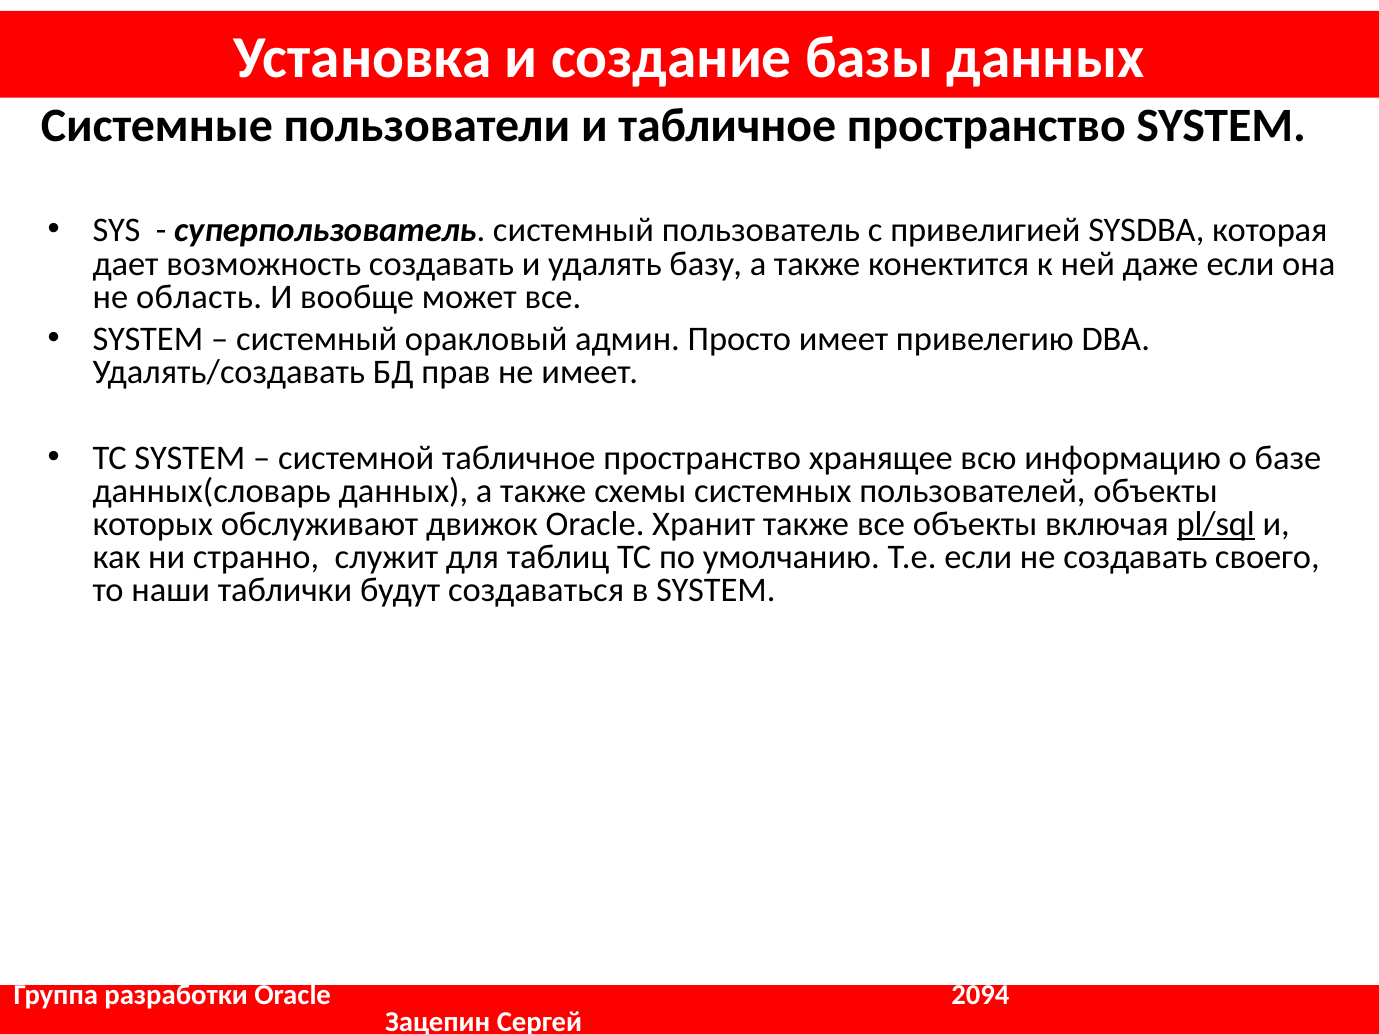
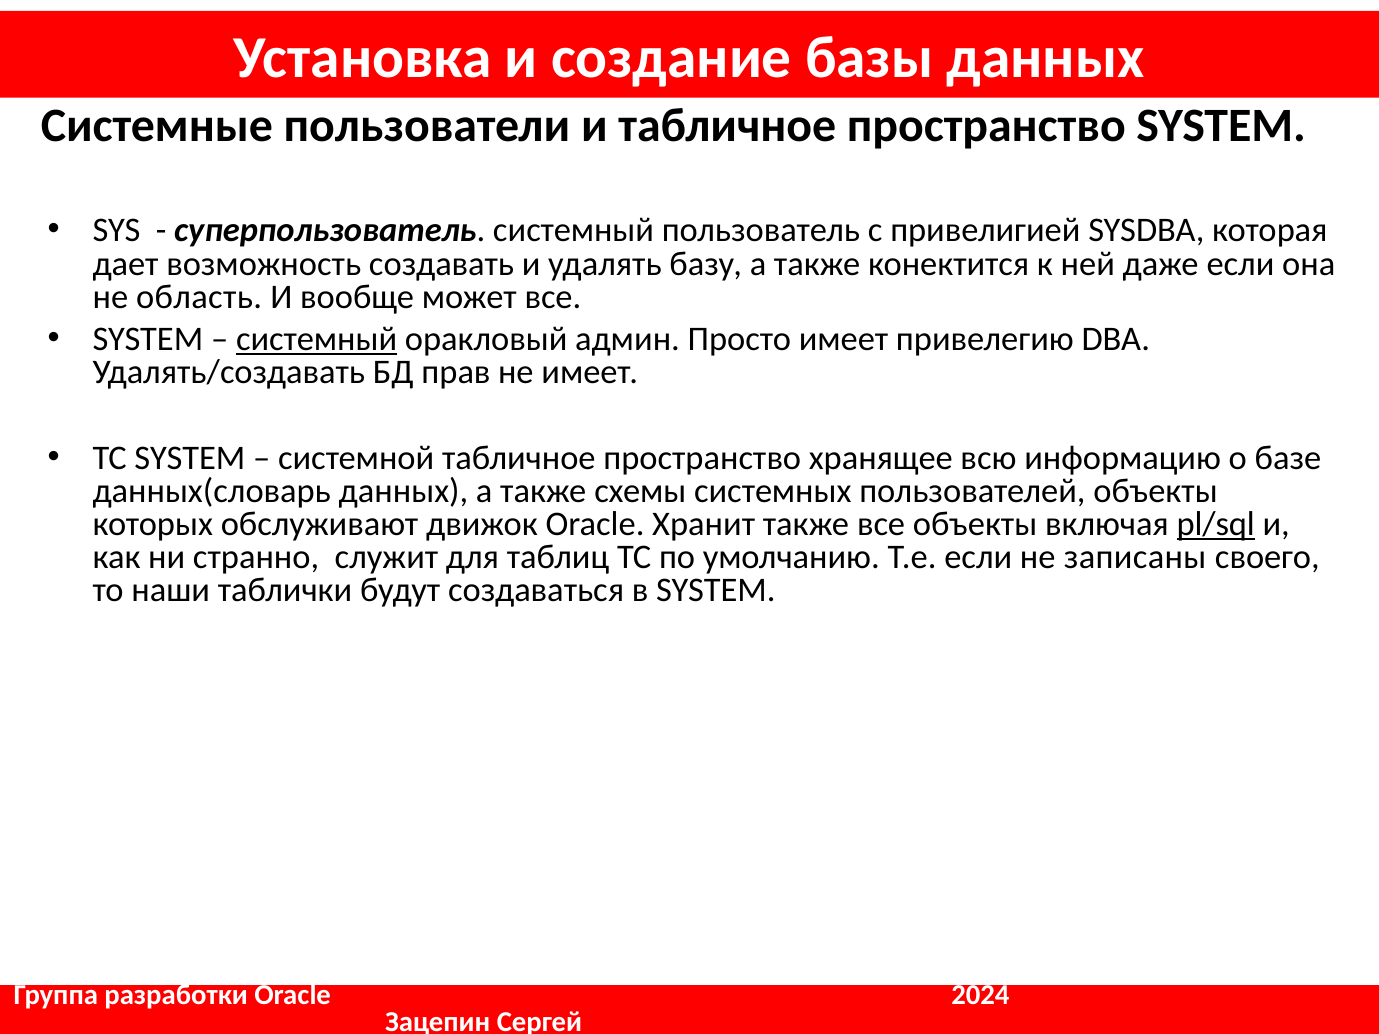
системный underline: none -> present (317, 340)
не создавать: создавать -> записаны (1135, 557)
2094: 2094 -> 2024 (980, 995)
